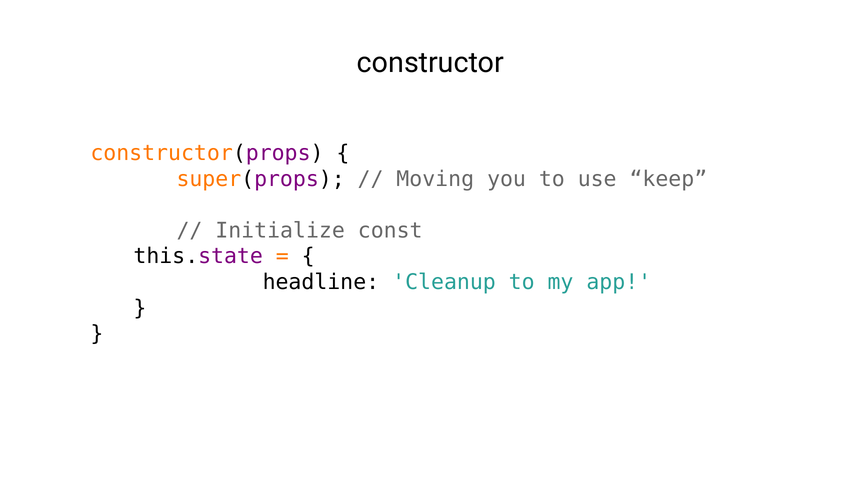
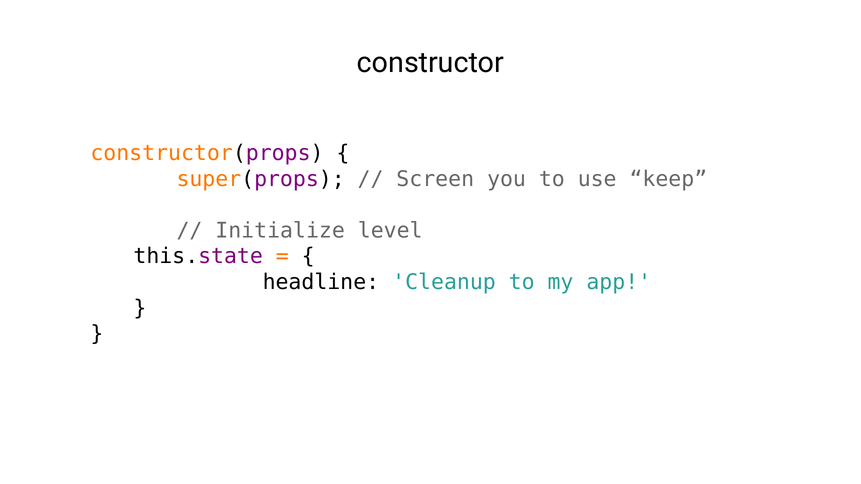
Moving: Moving -> Screen (435, 179)
const: const -> level (390, 231)
